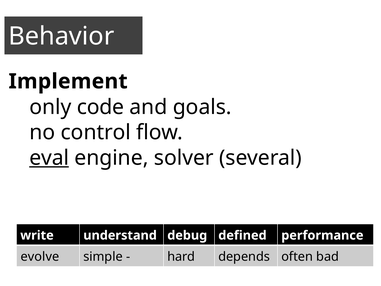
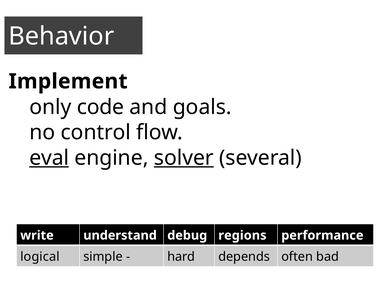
solver underline: none -> present (184, 158)
defined: defined -> regions (242, 235)
evolve: evolve -> logical (40, 256)
